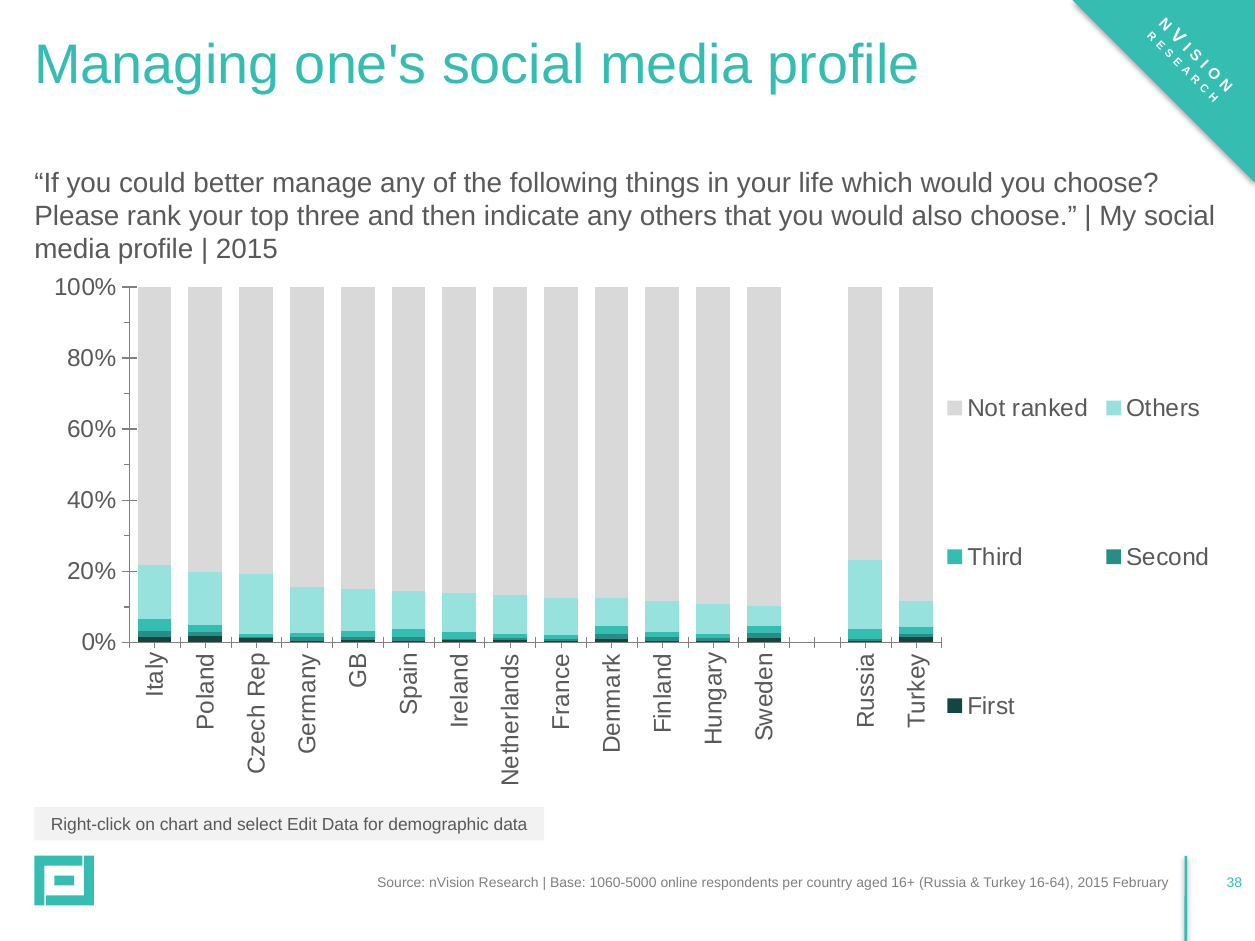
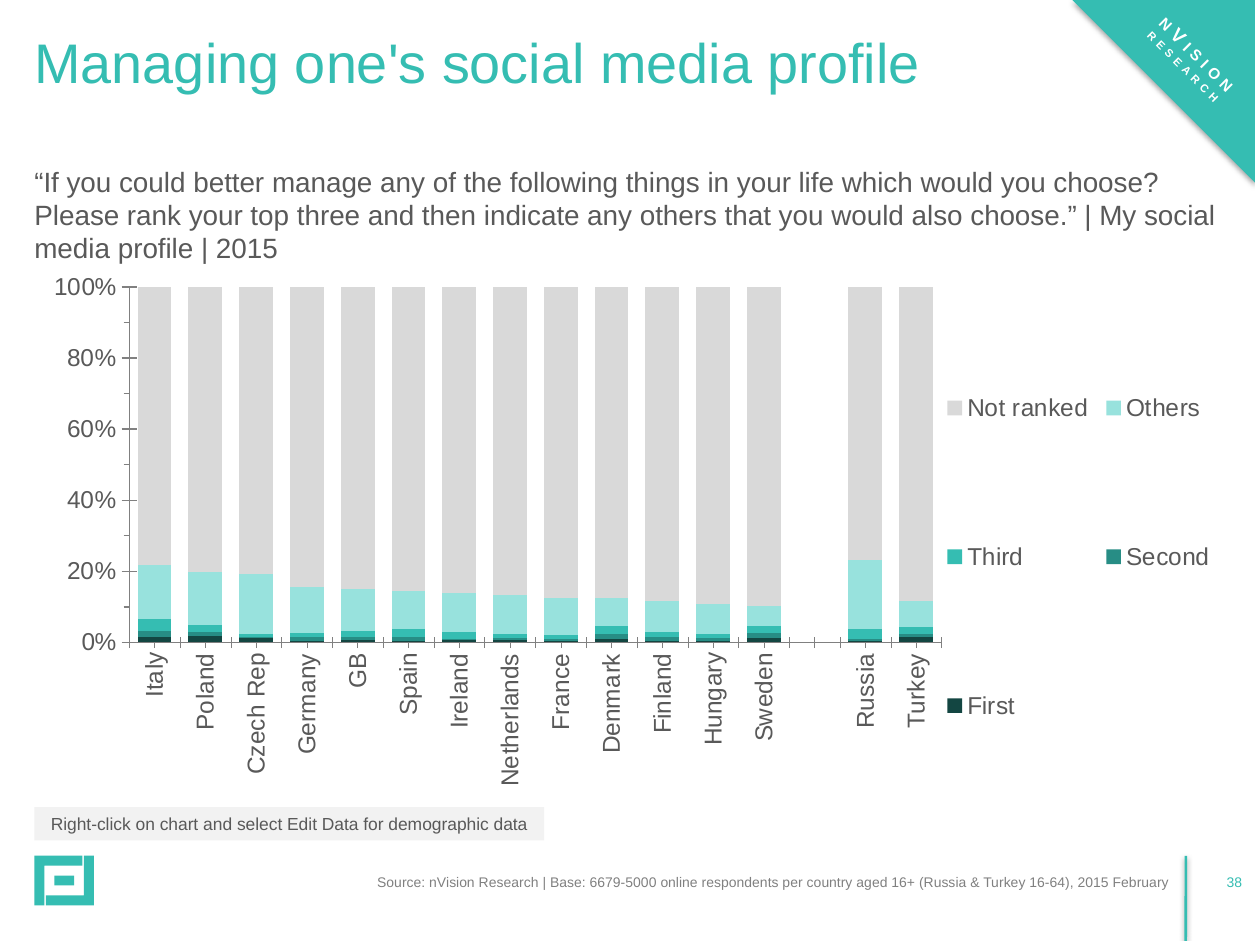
1060-5000: 1060-5000 -> 6679-5000 (623, 883)
